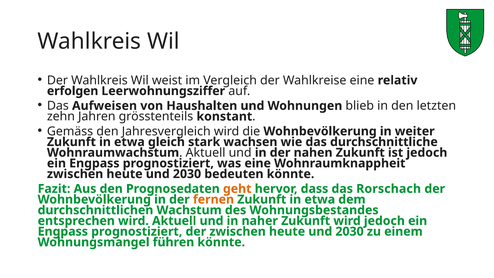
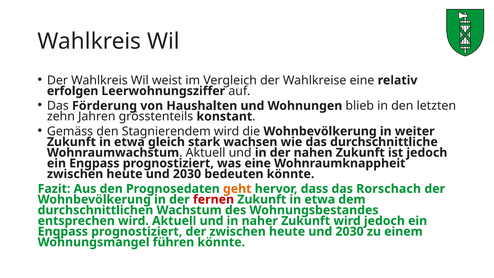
Aufweisen: Aufweisen -> Förderung (105, 106)
Jahresvergleich: Jahresvergleich -> Stagnierendem (166, 131)
fernen colour: orange -> red (214, 199)
